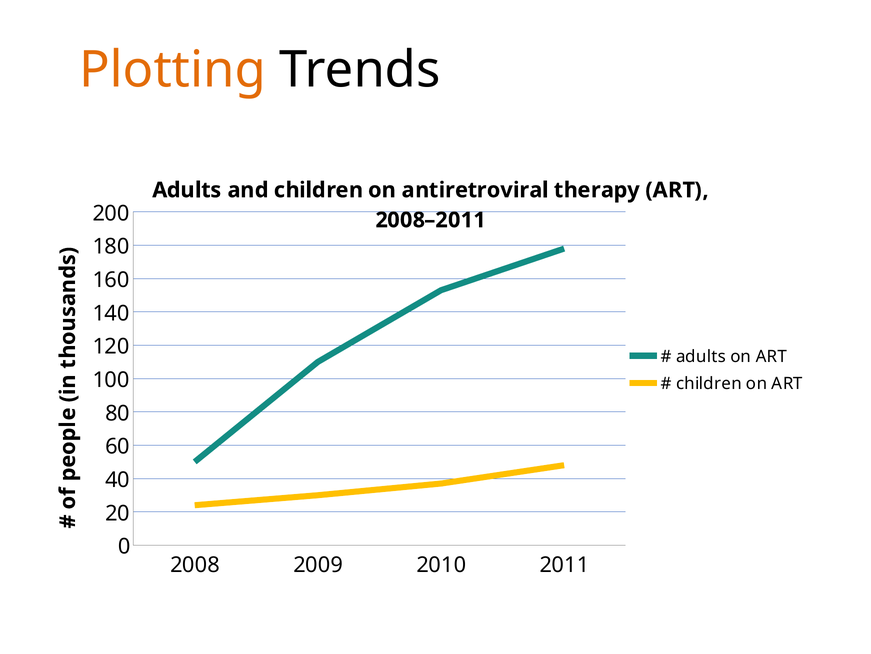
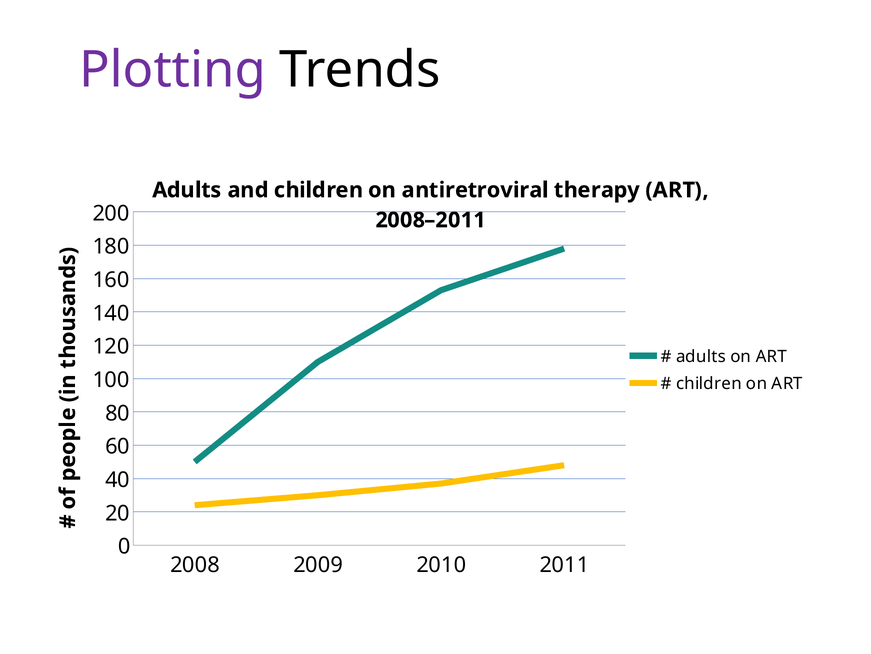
Plotting colour: orange -> purple (173, 70)
